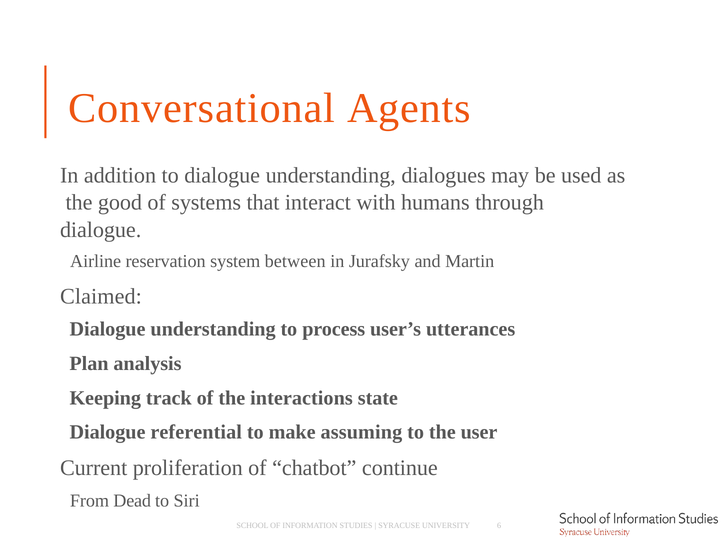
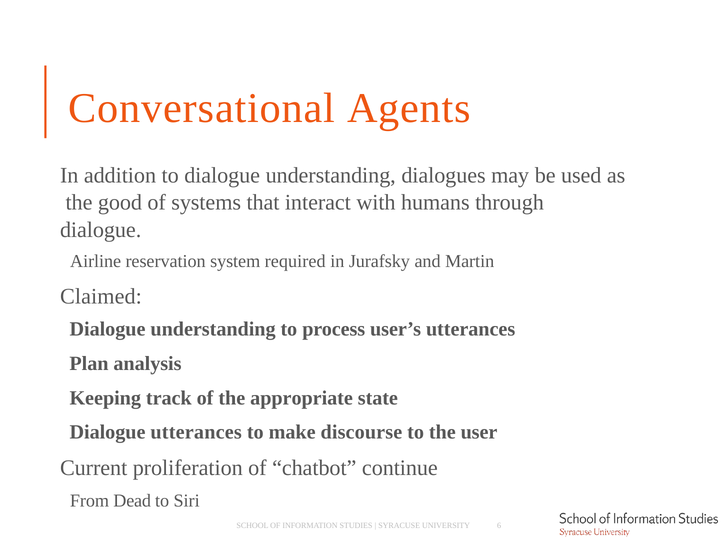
between: between -> required (295, 261)
interactions: interactions -> appropriate (302, 398)
Dialogue referential: referential -> utterances (196, 432)
assuming: assuming -> discourse (361, 432)
